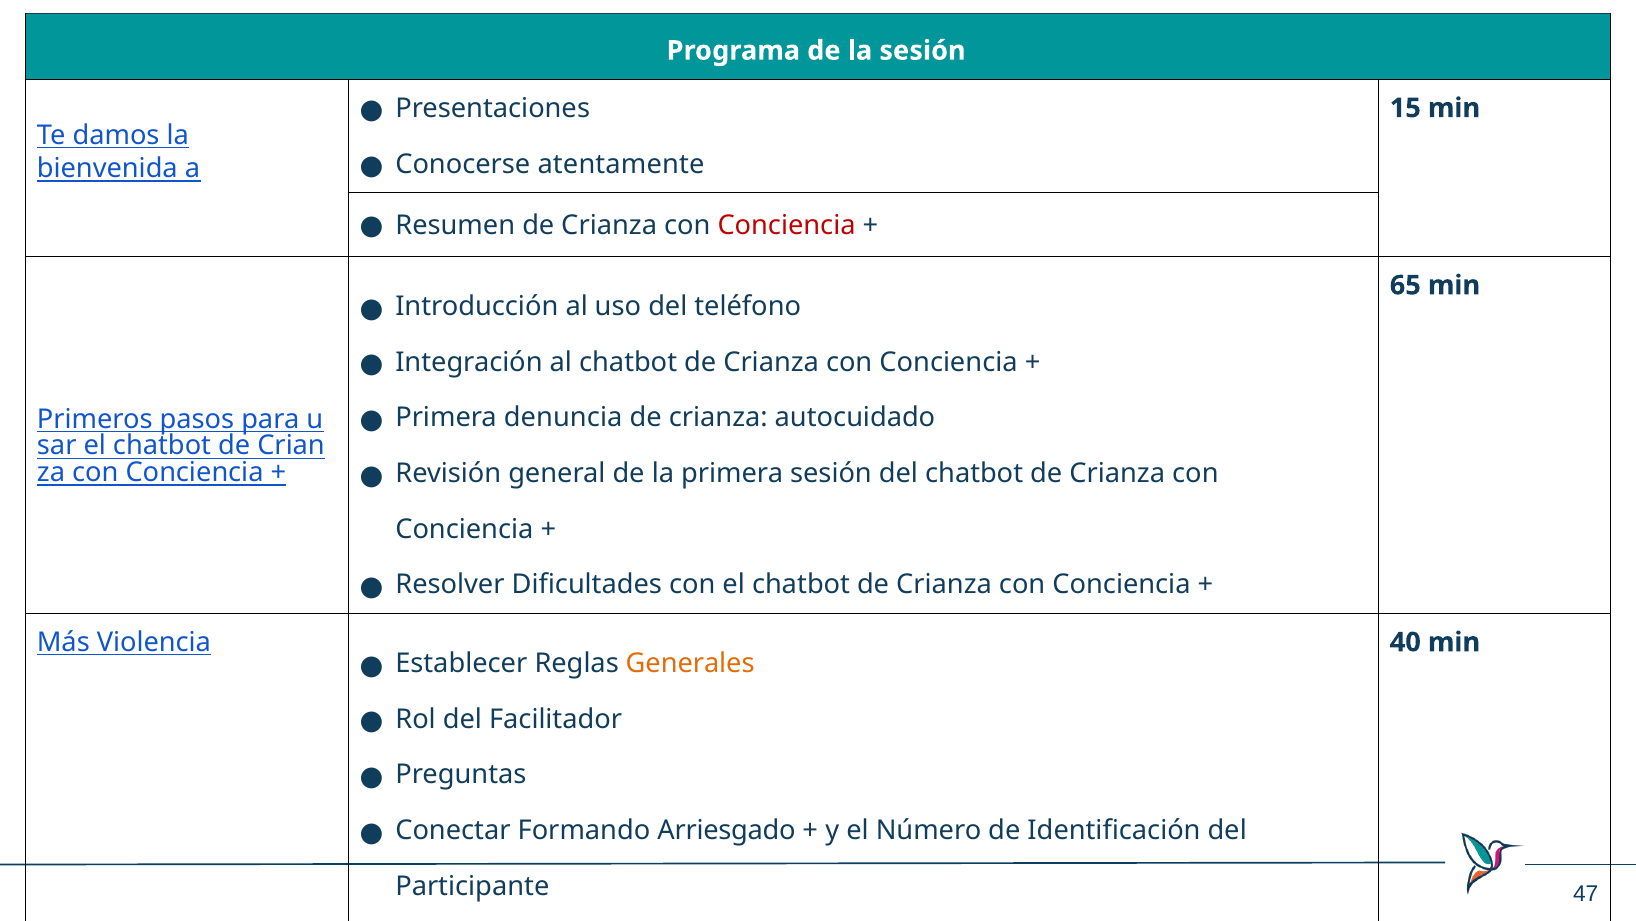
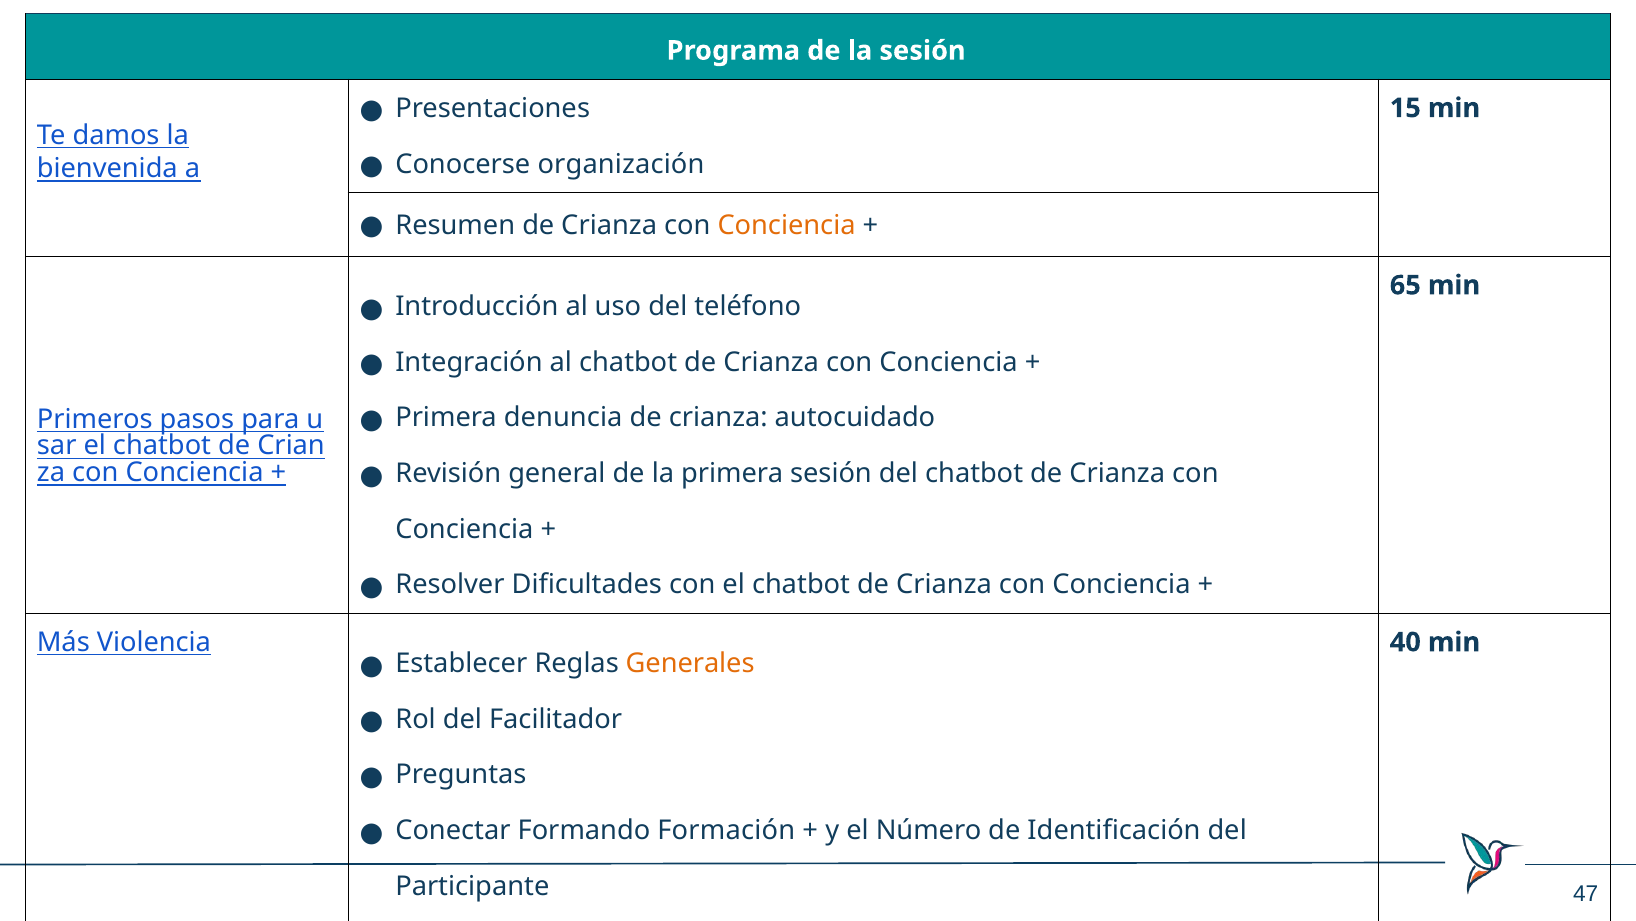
atentamente: atentamente -> organización (621, 165)
Conciencia colour: red -> orange (787, 225)
Arriesgado: Arriesgado -> Formación (726, 830)
